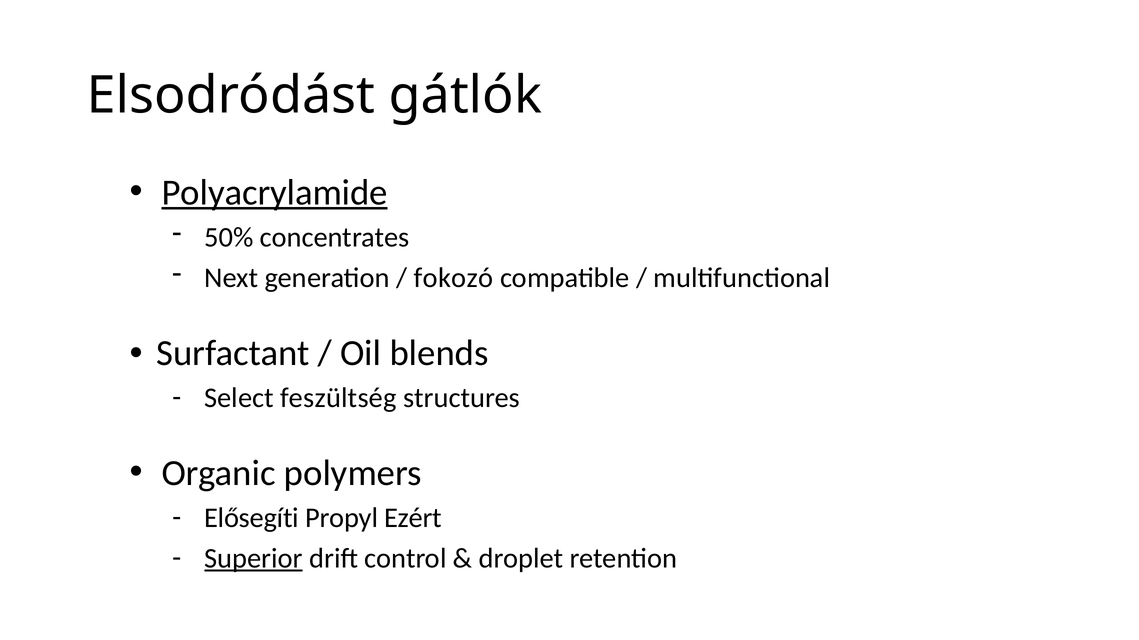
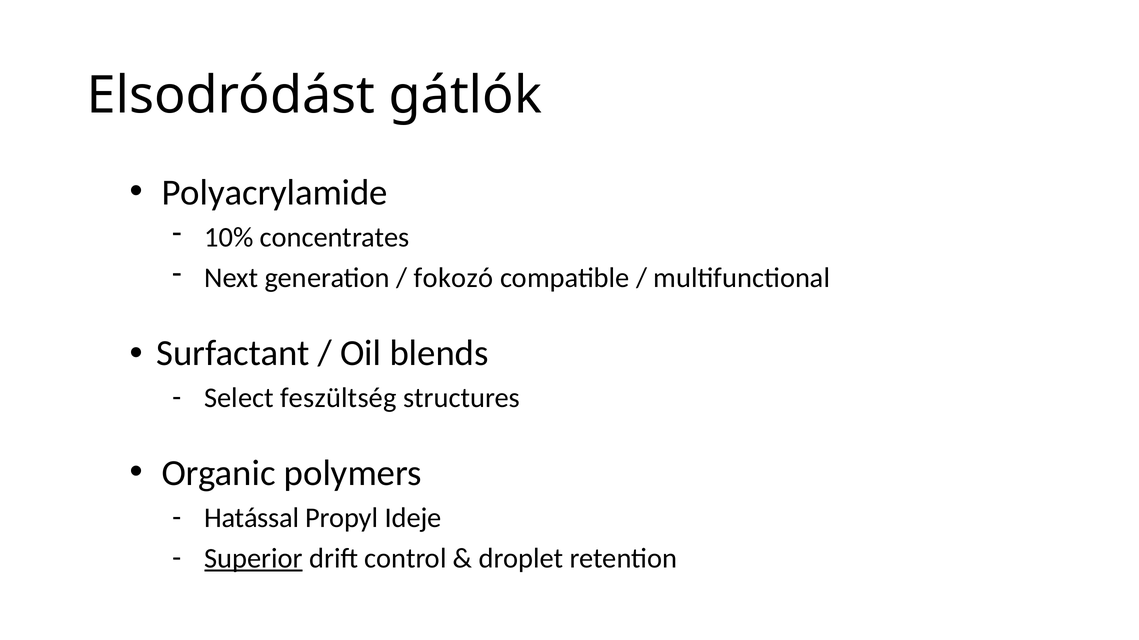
Polyacrylamide underline: present -> none (275, 193)
50%: 50% -> 10% (229, 238)
Elősegíti: Elősegíti -> Hatással (252, 518)
Ezért: Ezért -> Ideje (413, 518)
